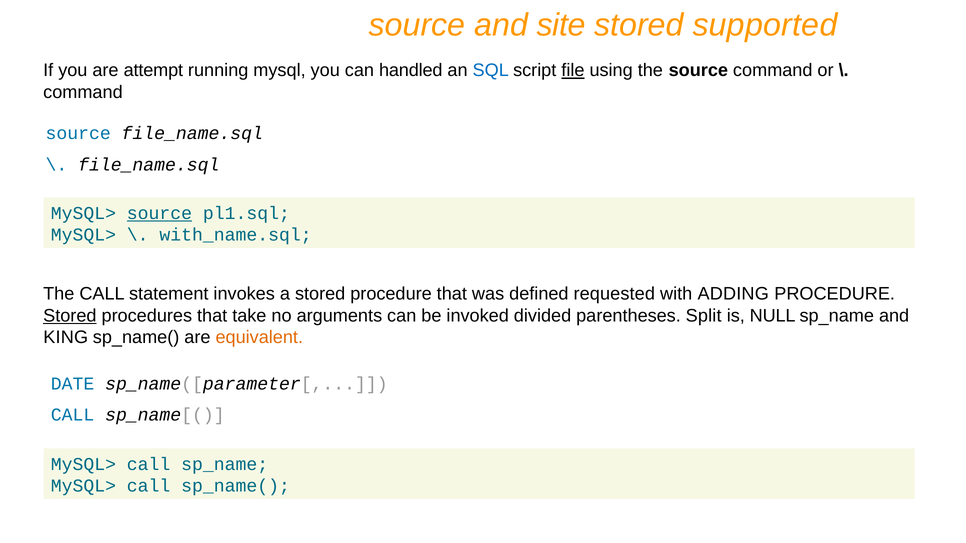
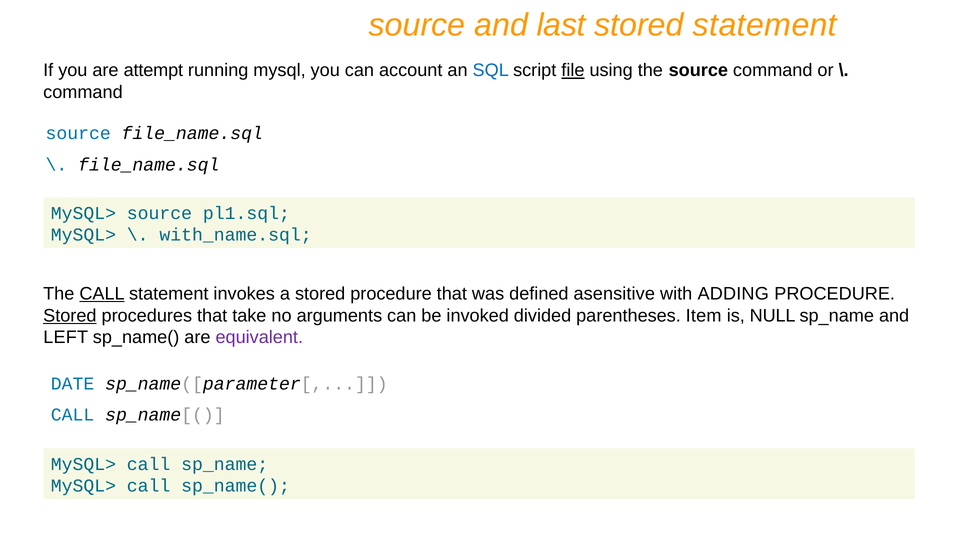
site: site -> last (561, 25)
stored supported: supported -> statement (765, 25)
handled: handled -> account (411, 71)
source underline: present -> none (159, 213)
CALL underline: none -> present (102, 294)
requested: requested -> asensitive (614, 294)
Split: Split -> Item (704, 316)
KING: KING -> LEFT (66, 338)
equivalent colour: orange -> purple (259, 338)
